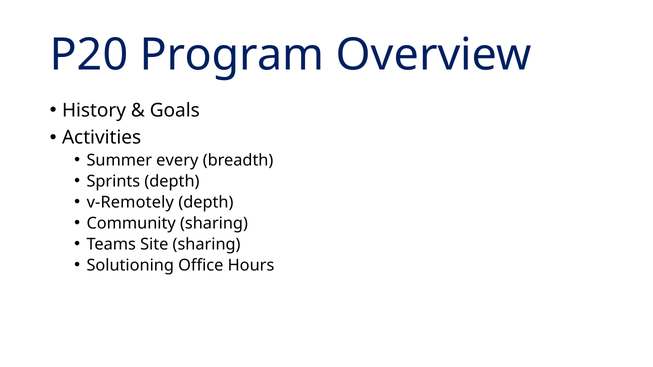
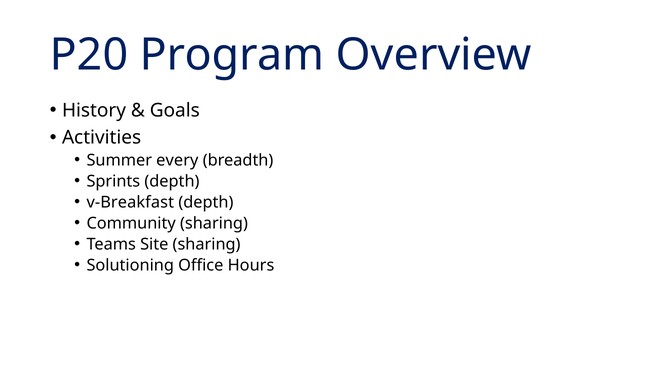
v-Remotely: v-Remotely -> v-Breakfast (130, 202)
